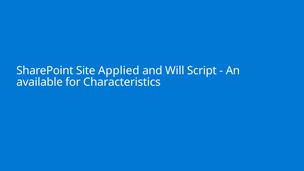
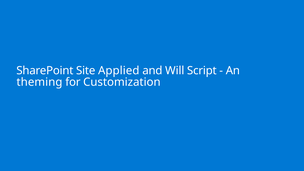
available: available -> theming (39, 82)
Characteristics: Characteristics -> Customization (122, 82)
